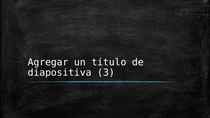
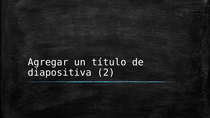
3: 3 -> 2 (106, 73)
